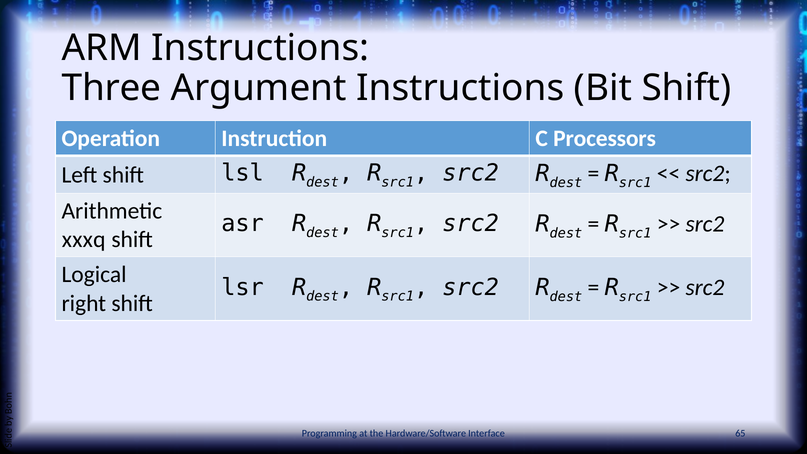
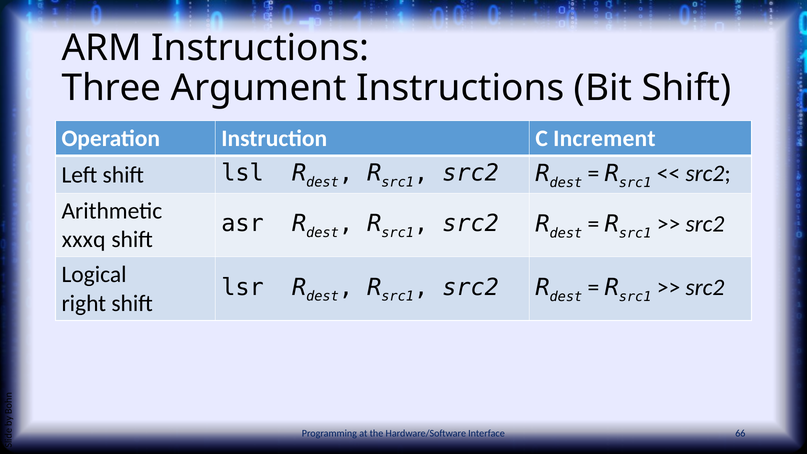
Processors: Processors -> Increment (604, 138)
65: 65 -> 66 (740, 433)
